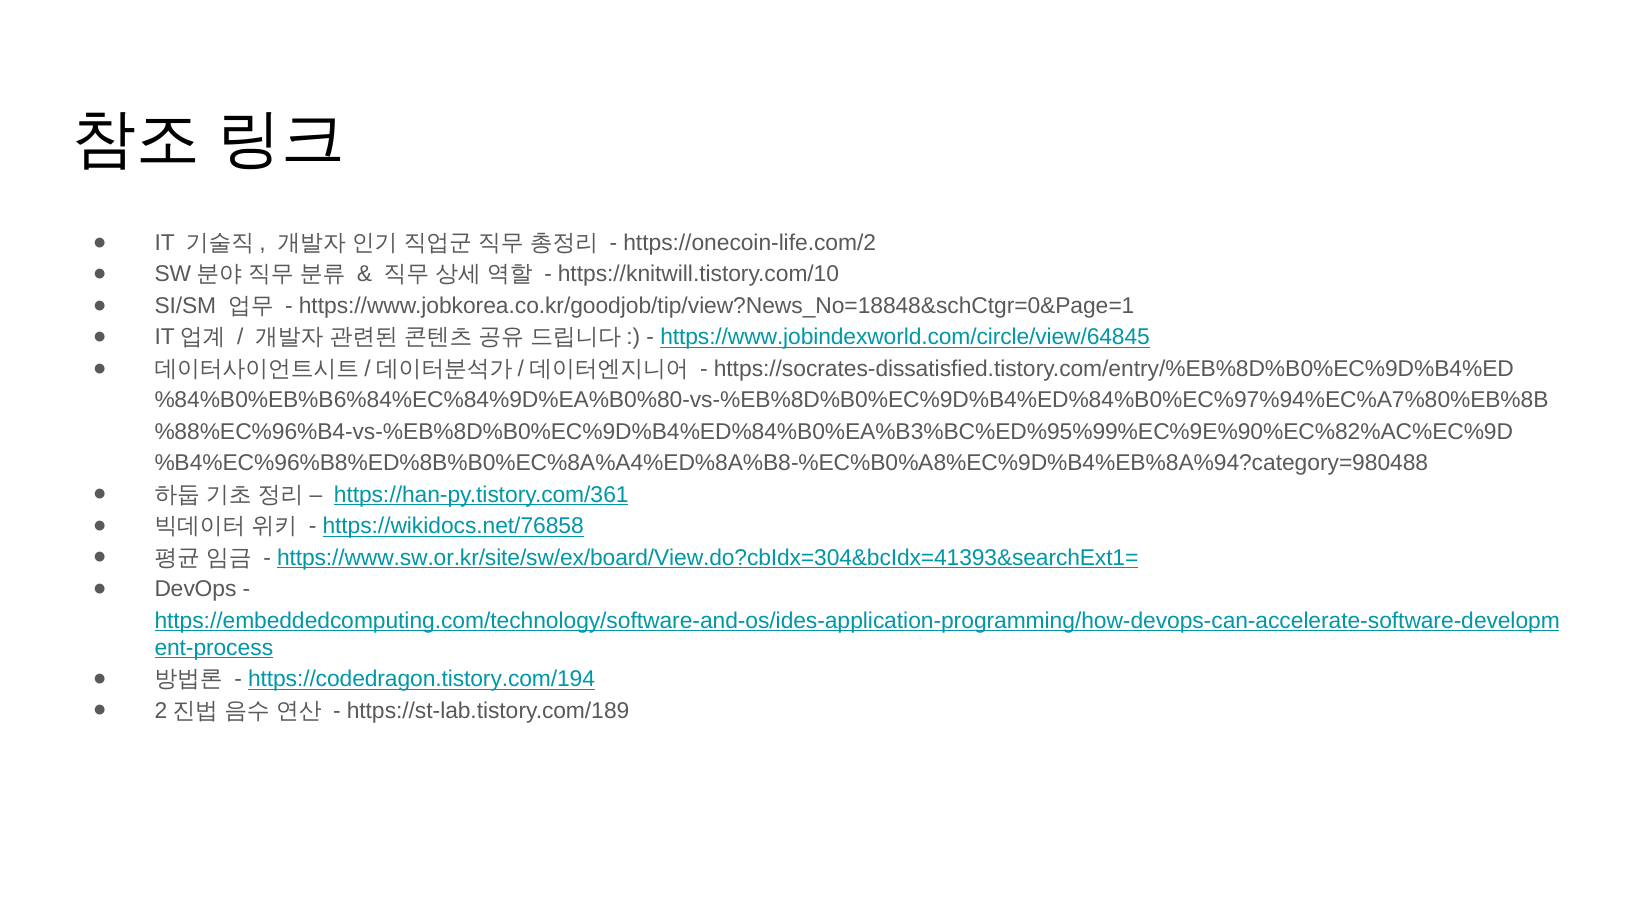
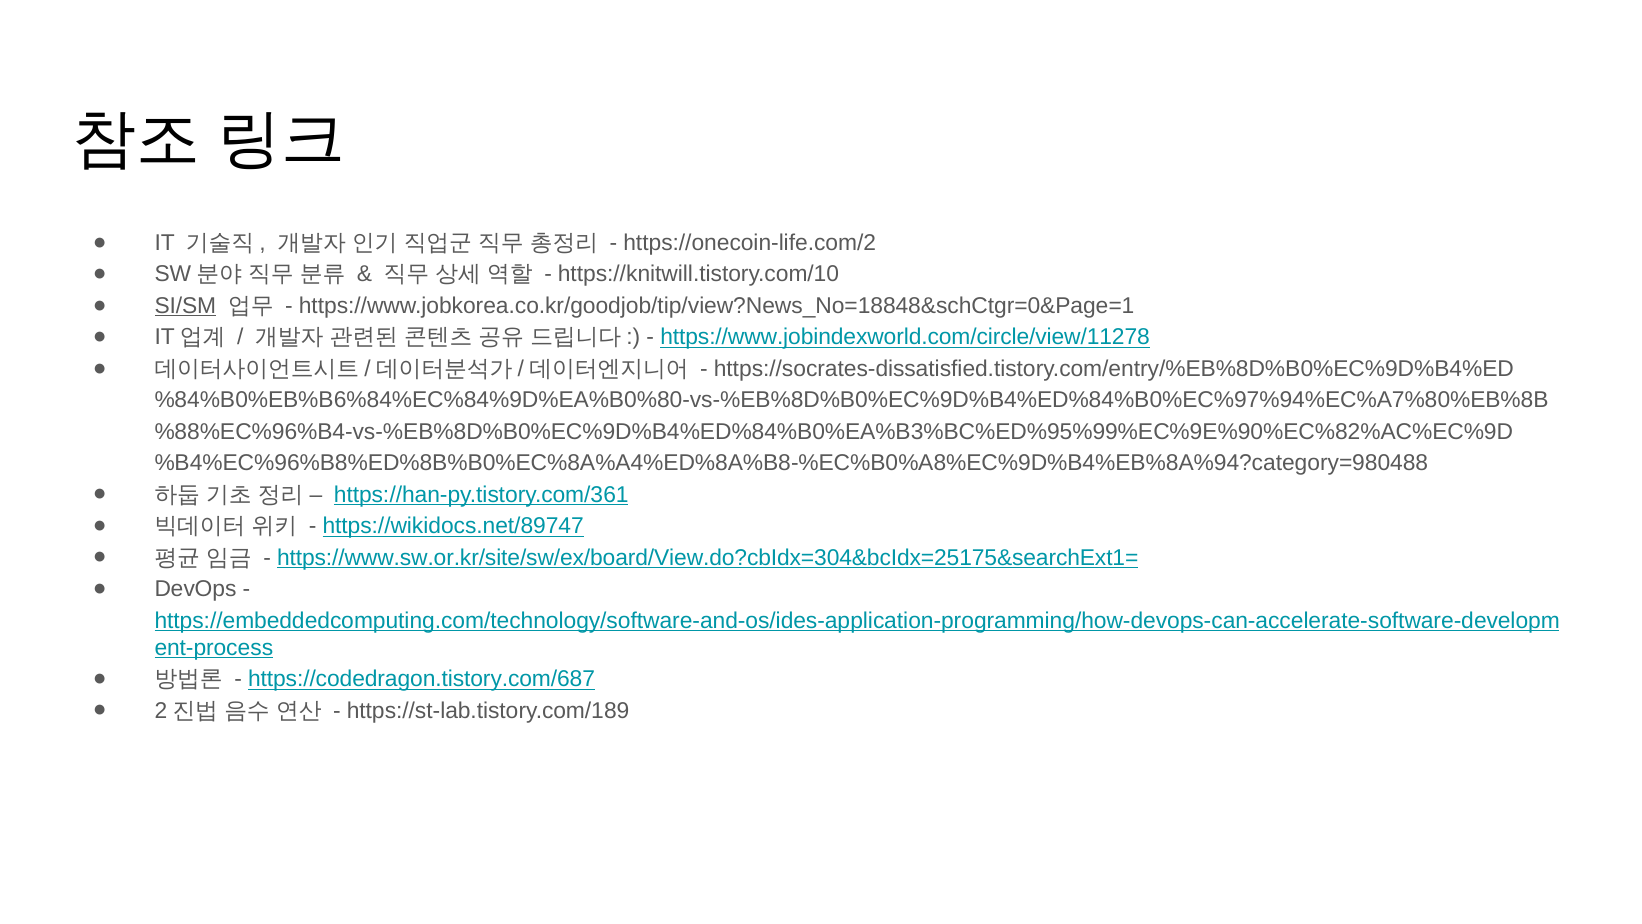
SI/SM underline: none -> present (185, 306)
https://www.jobindexworld.com/circle/view/64845: https://www.jobindexworld.com/circle/view/64845 -> https://www.jobindexworld.com/circle/view/11278 (905, 337)
https://wikidocs.net/76858: https://wikidocs.net/76858 -> https://wikidocs.net/89747 (453, 526)
https://www.sw.or.kr/site/sw/ex/board/View.do?cbIdx=304&bcIdx=41393&searchExt1=: https://www.sw.or.kr/site/sw/ex/board/View.do?cbIdx=304&bcIdx=41393&searchExt1= -> https://www.sw.or.kr/site/sw/ex/board/View.do?cbIdx=304&bcIdx=25175&searchExt1= (708, 558)
https://codedragon.tistory.com/194: https://codedragon.tistory.com/194 -> https://codedragon.tistory.com/687 (422, 679)
